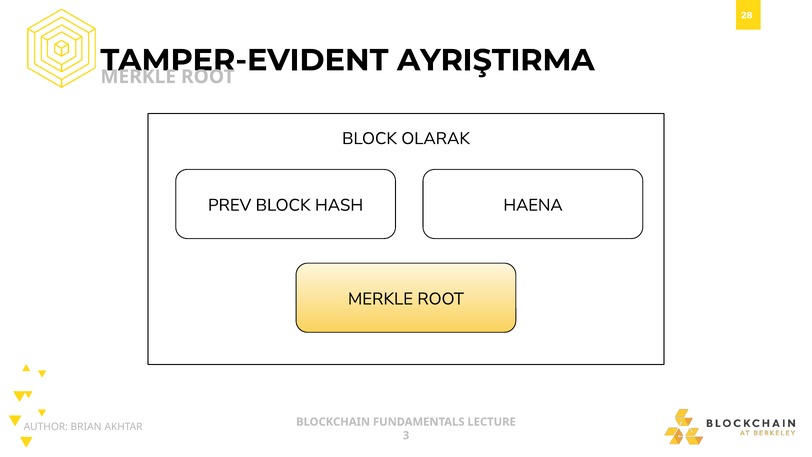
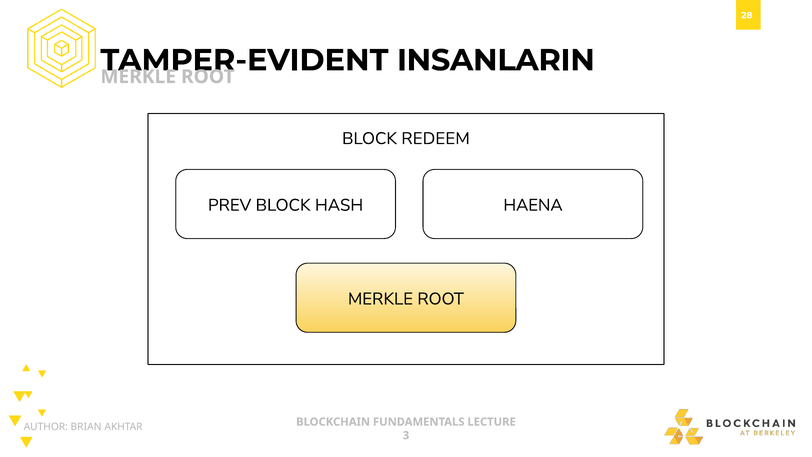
AYRIŞTIRMA: AYRIŞTIRMA -> INSANLARIN (496, 60)
OLARAK: OLARAK -> REDEEM (436, 138)
